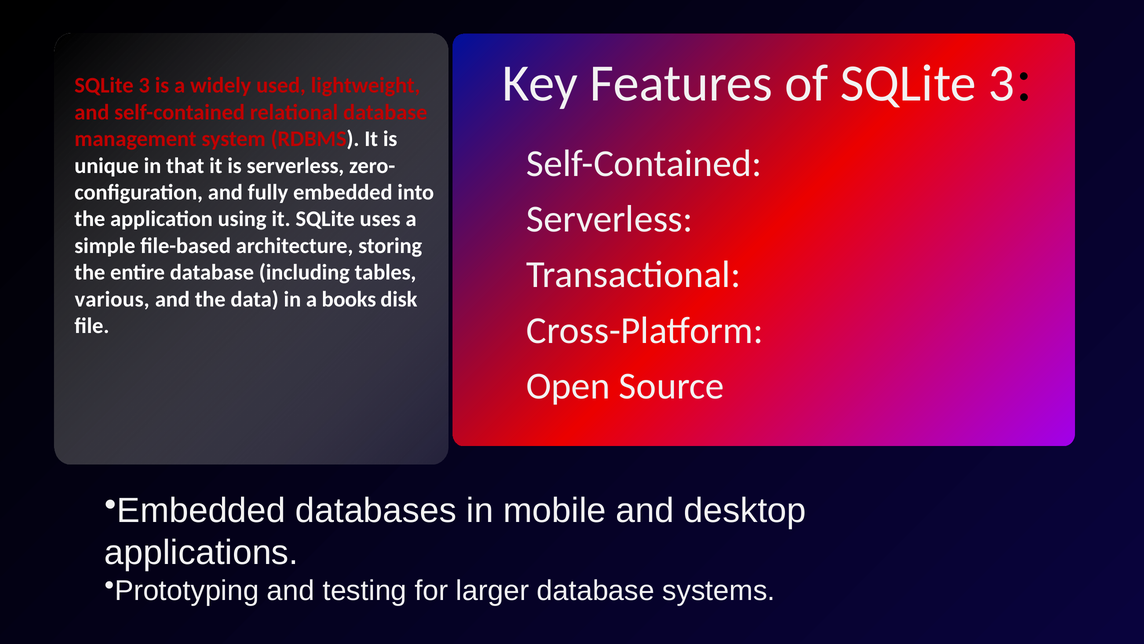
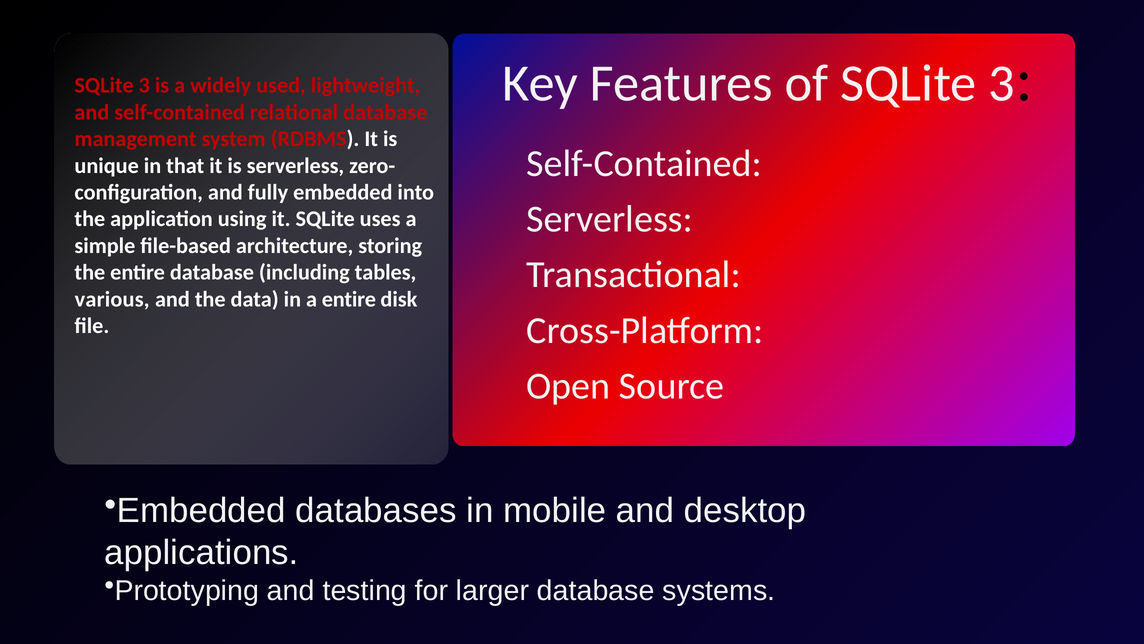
a books: books -> entire (349, 299)
